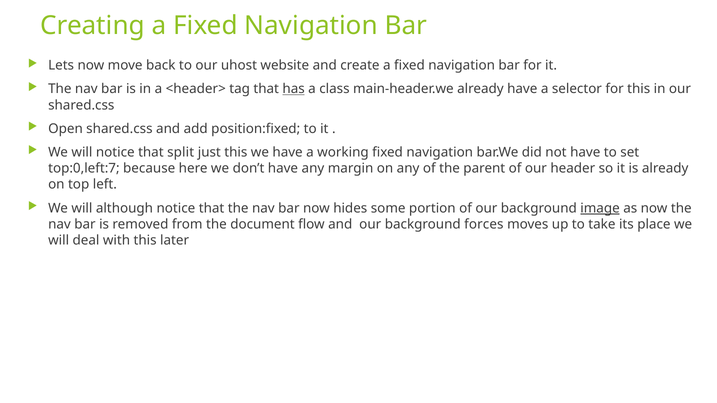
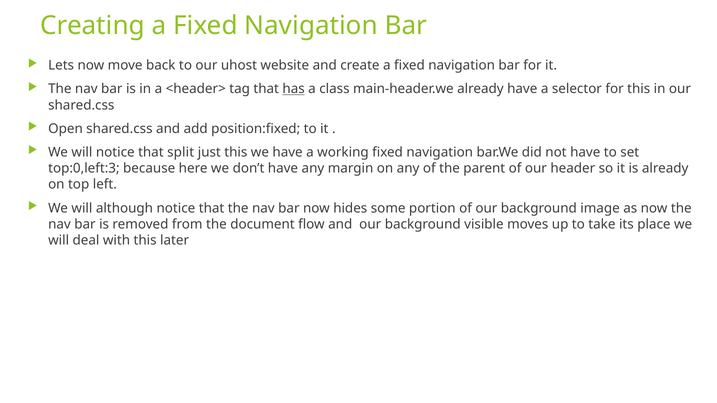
top:0,left:7: top:0,left:7 -> top:0,left:3 (84, 169)
image underline: present -> none (600, 208)
forces: forces -> visible (484, 224)
